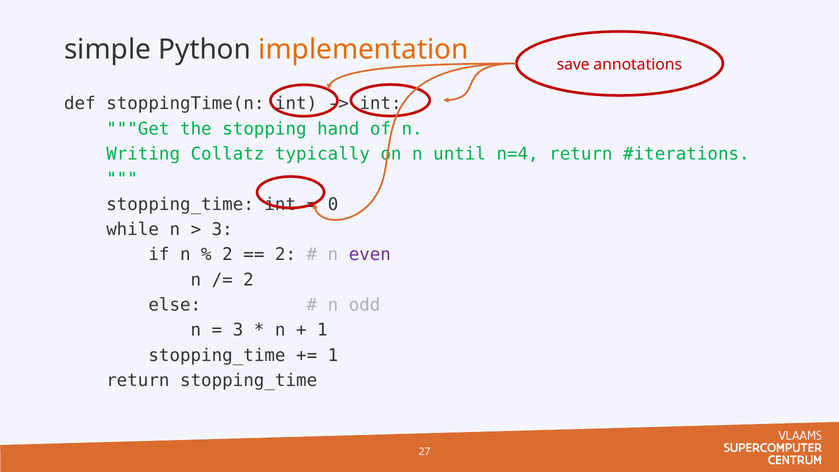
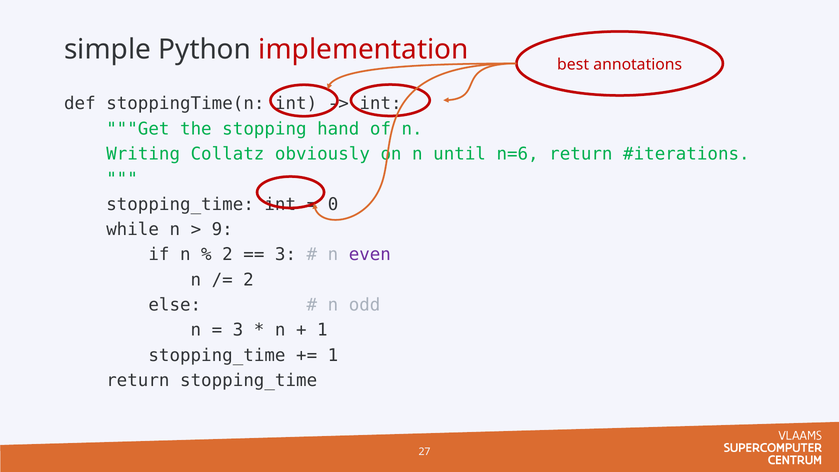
implementation colour: orange -> red (364, 50)
save: save -> best (573, 65)
typically: typically -> obviously (322, 154)
n=4: n=4 -> n=6 (518, 154)
3: 3 -> 9 (222, 229)
2: 2 -> 3 (285, 255)
